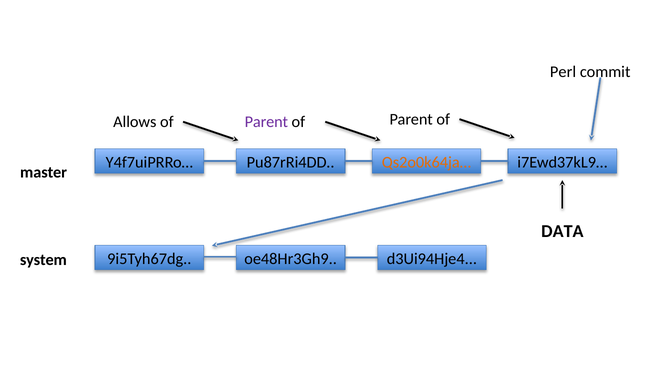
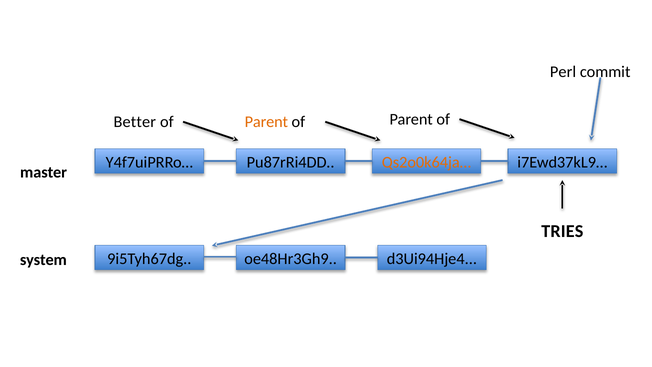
Allows: Allows -> Better (135, 122)
Parent colour: purple -> orange (266, 122)
DATA: DATA -> TRIES (562, 231)
